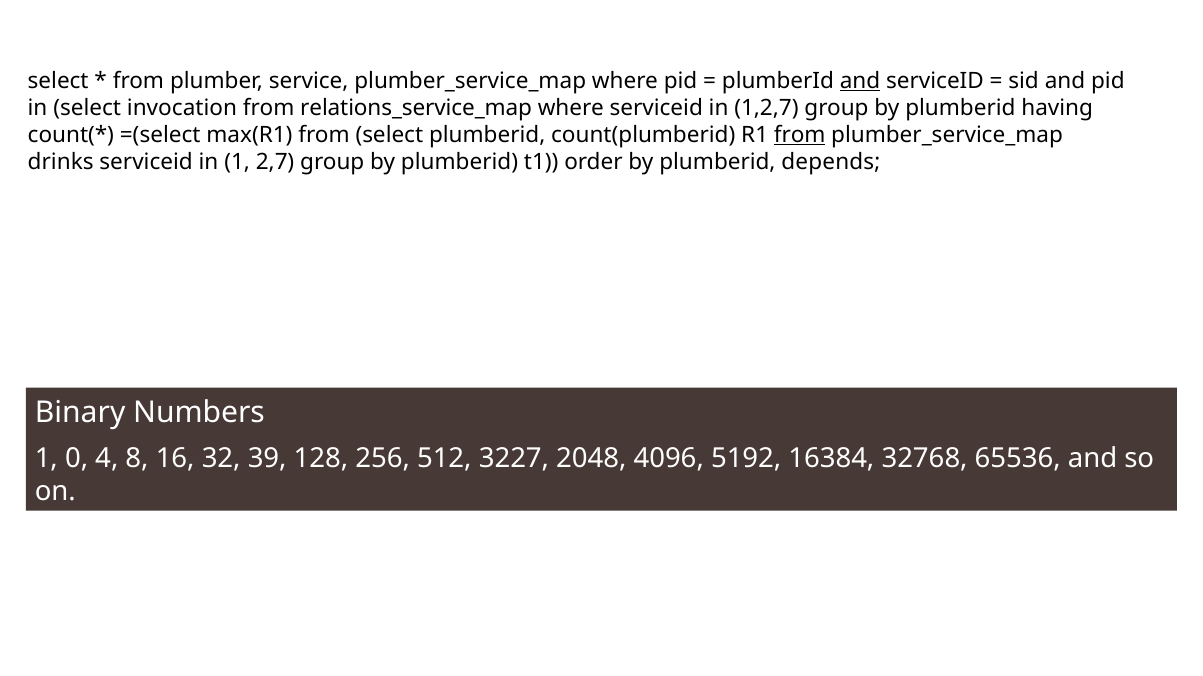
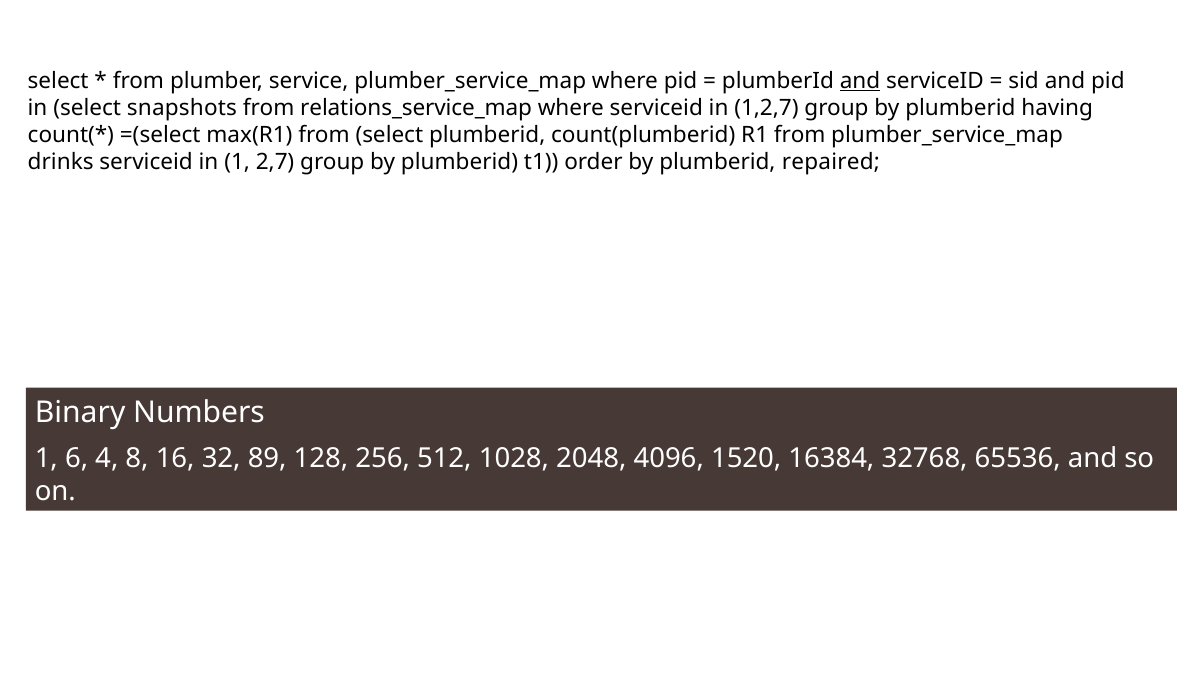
invocation: invocation -> snapshots (182, 108)
from underline: present -> none (800, 135)
depends: depends -> repaired (831, 162)
0: 0 -> 6 (77, 459)
39: 39 -> 89 (267, 459)
3227: 3227 -> 1028 (514, 459)
5192: 5192 -> 1520 (746, 459)
